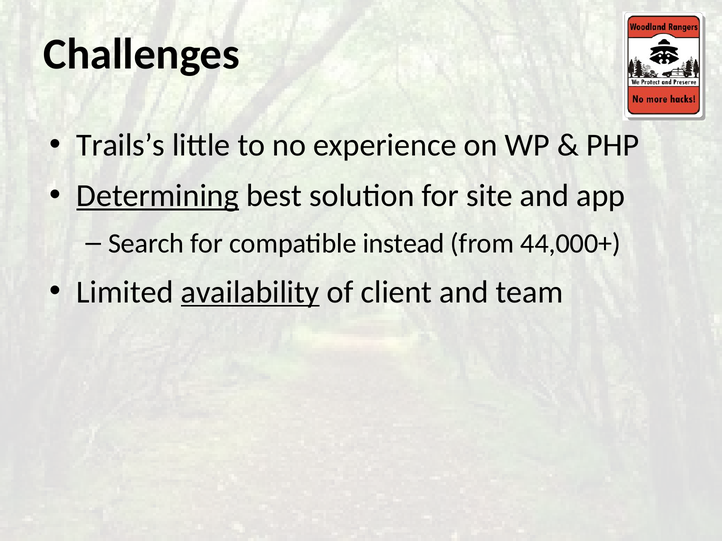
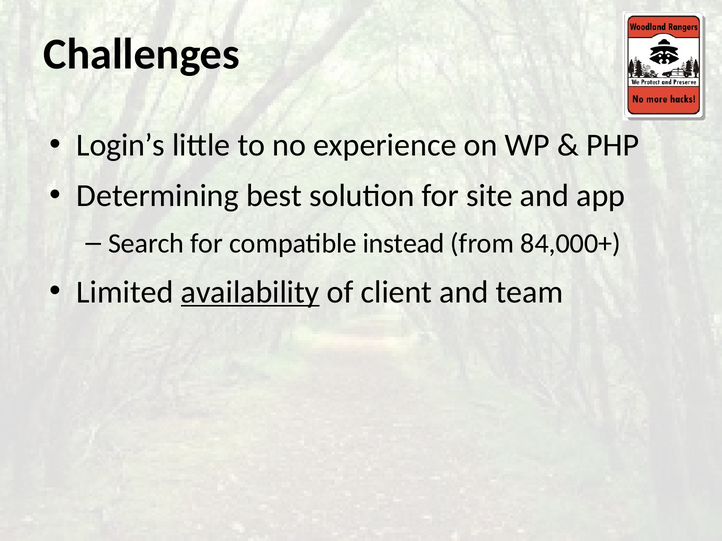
Trails’s: Trails’s -> Login’s (121, 145)
Determining underline: present -> none (158, 196)
44,000+: 44,000+ -> 84,000+ (571, 244)
